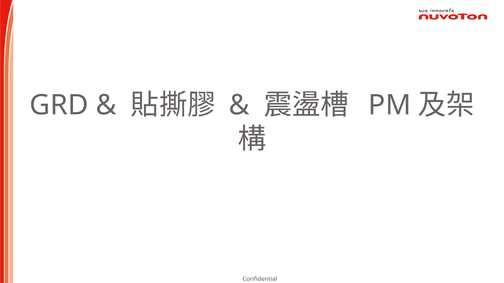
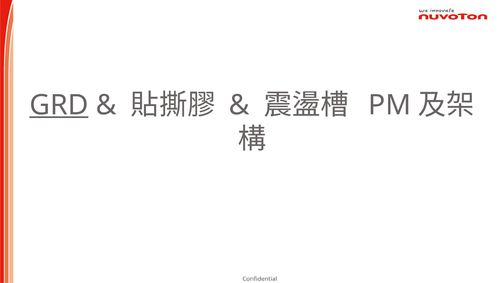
GRD underline: none -> present (59, 105)
